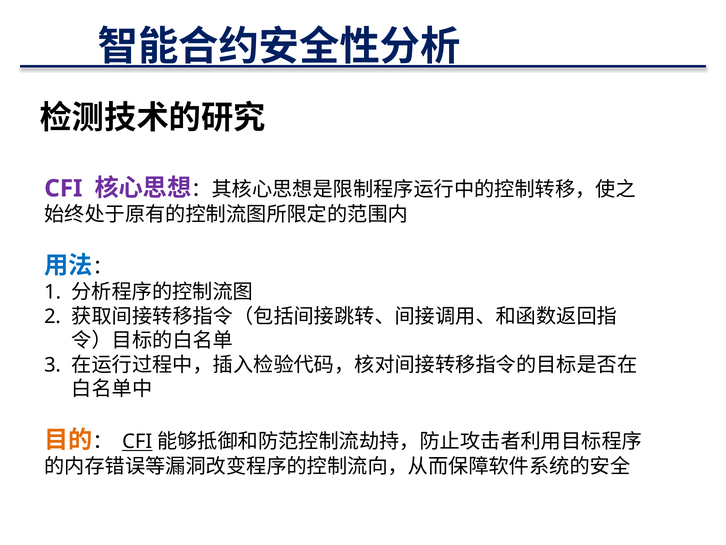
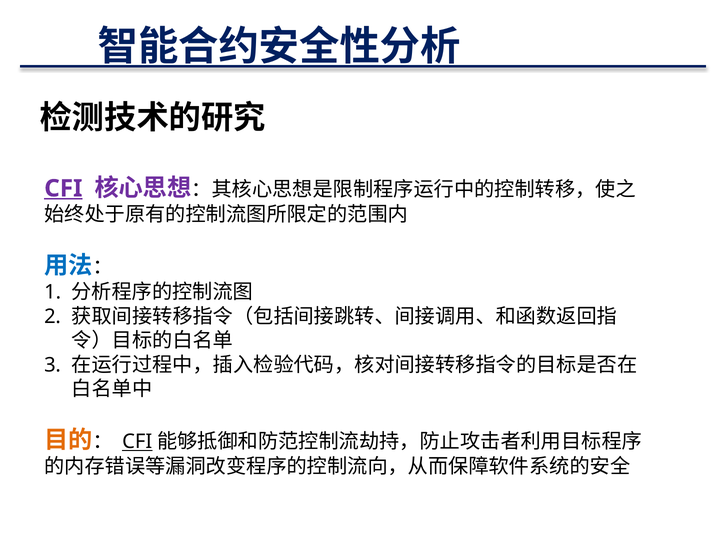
CFI underline: none -> present (63, 188)
